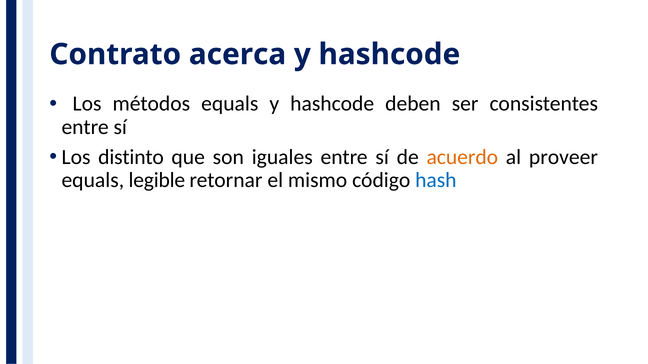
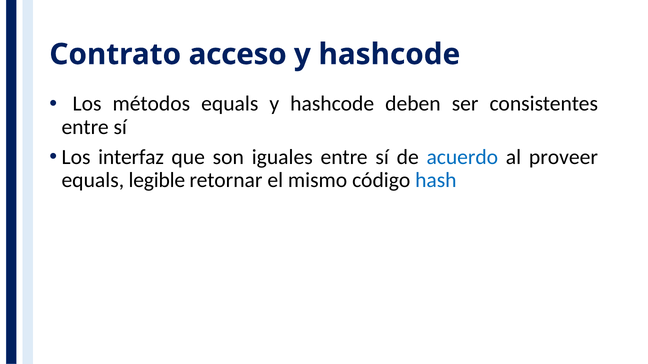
acerca: acerca -> acceso (238, 54)
distinto: distinto -> interfaz (131, 157)
acuerdo colour: orange -> blue (462, 157)
